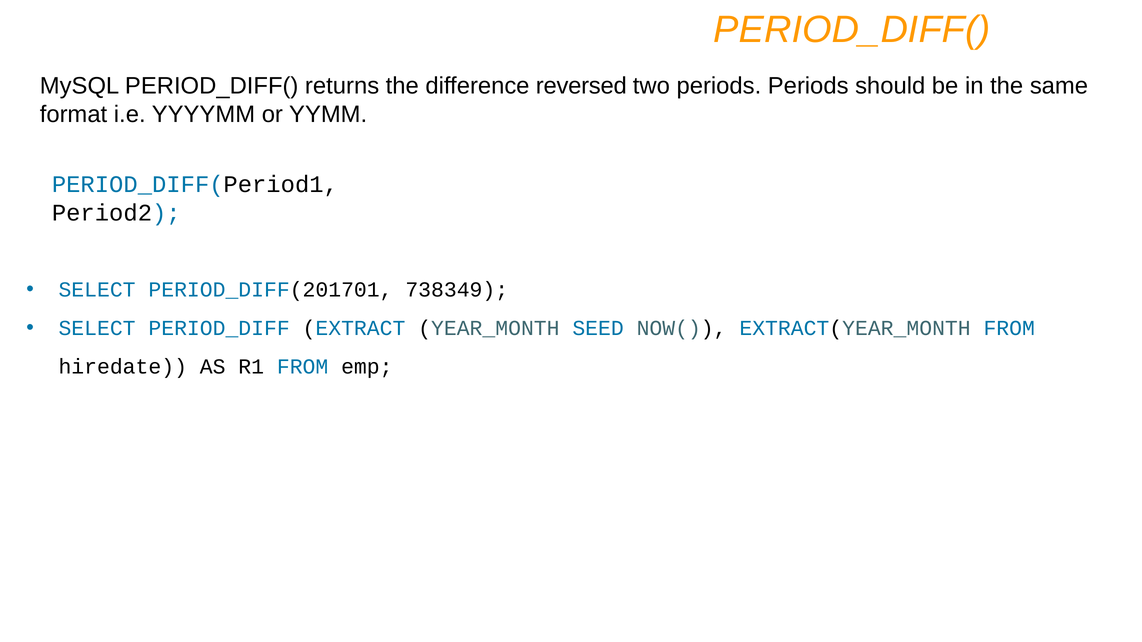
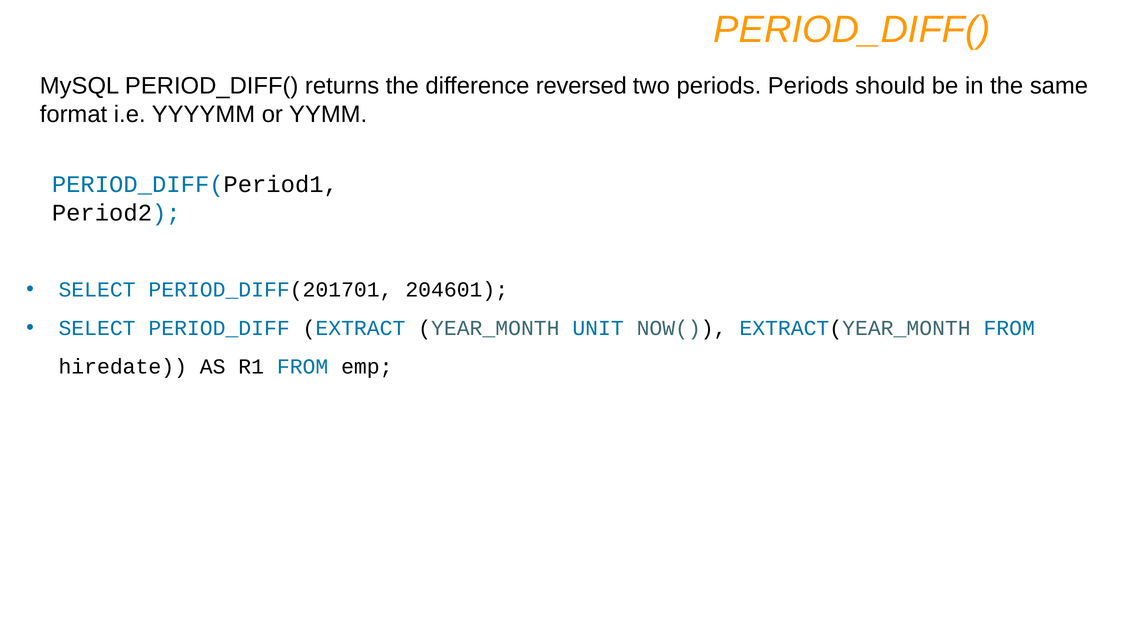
738349: 738349 -> 204601 (457, 290)
SEED: SEED -> UNIT (598, 328)
